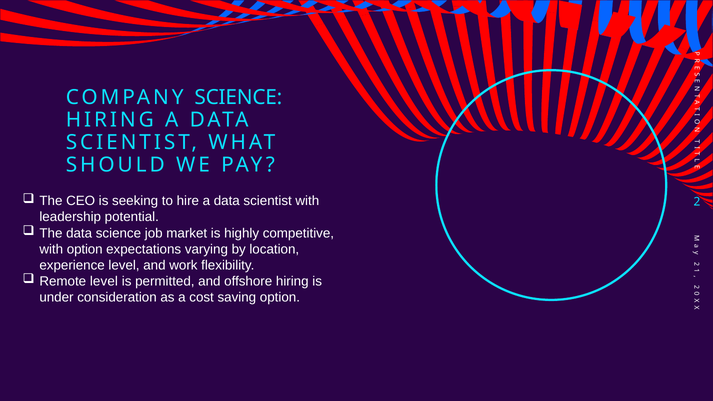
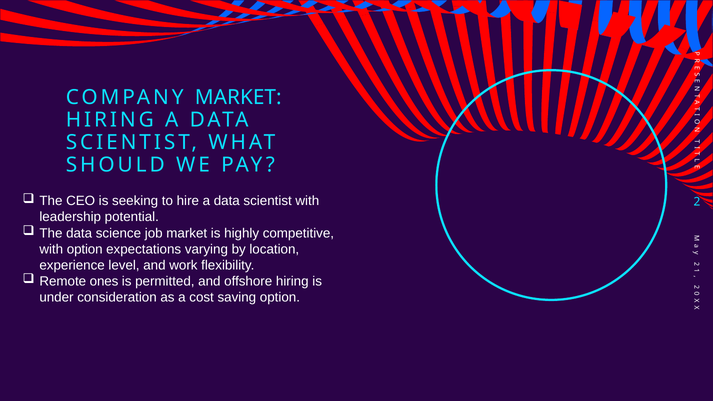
COMPANY SCIENCE: SCIENCE -> MARKET (238, 98)
Remote level: level -> ones (104, 281)
